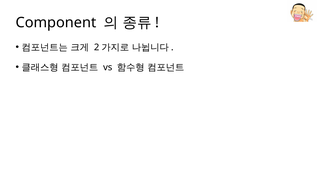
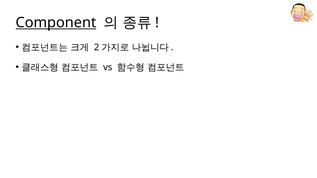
Component underline: none -> present (56, 23)
